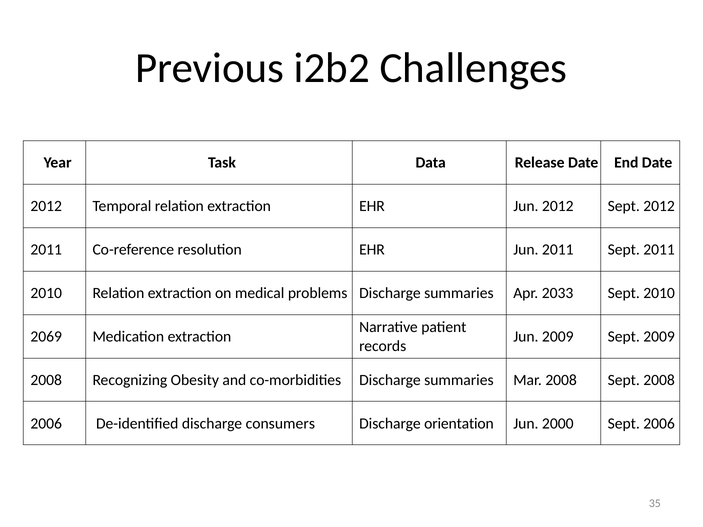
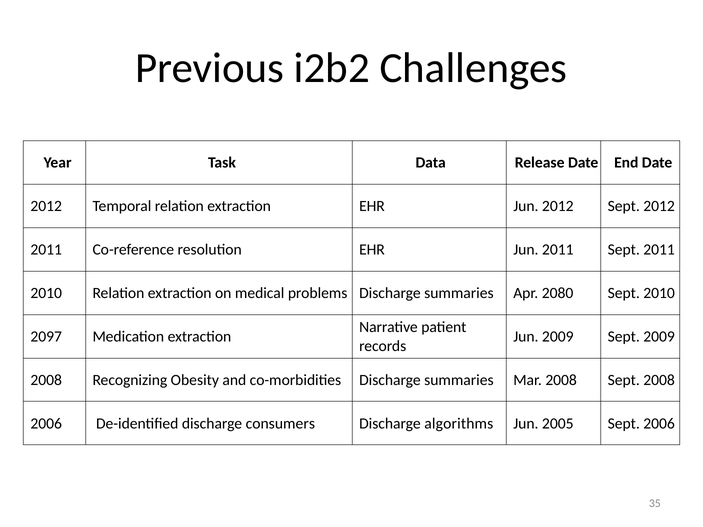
2033: 2033 -> 2080 (558, 293)
2069: 2069 -> 2097 (46, 337)
orientation: orientation -> algorithms (459, 424)
2000: 2000 -> 2005 (558, 424)
